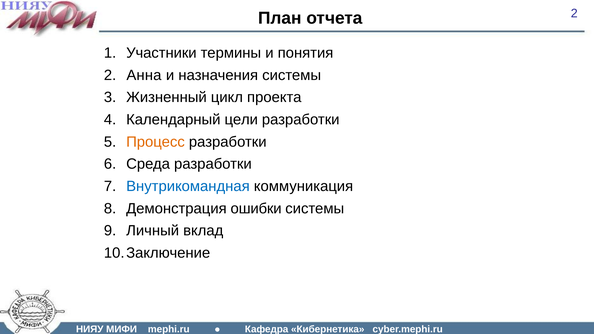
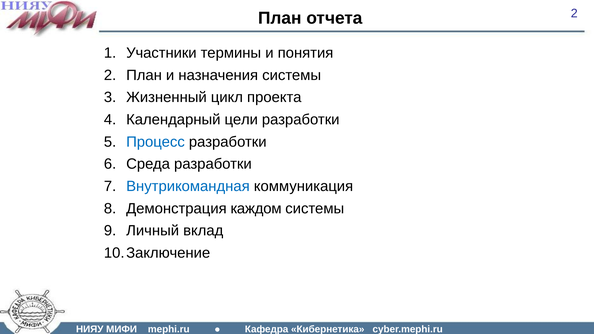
2 Анна: Анна -> План (144, 75)
Процесс colour: orange -> blue (155, 142)
ошибки: ошибки -> каждом (256, 209)
